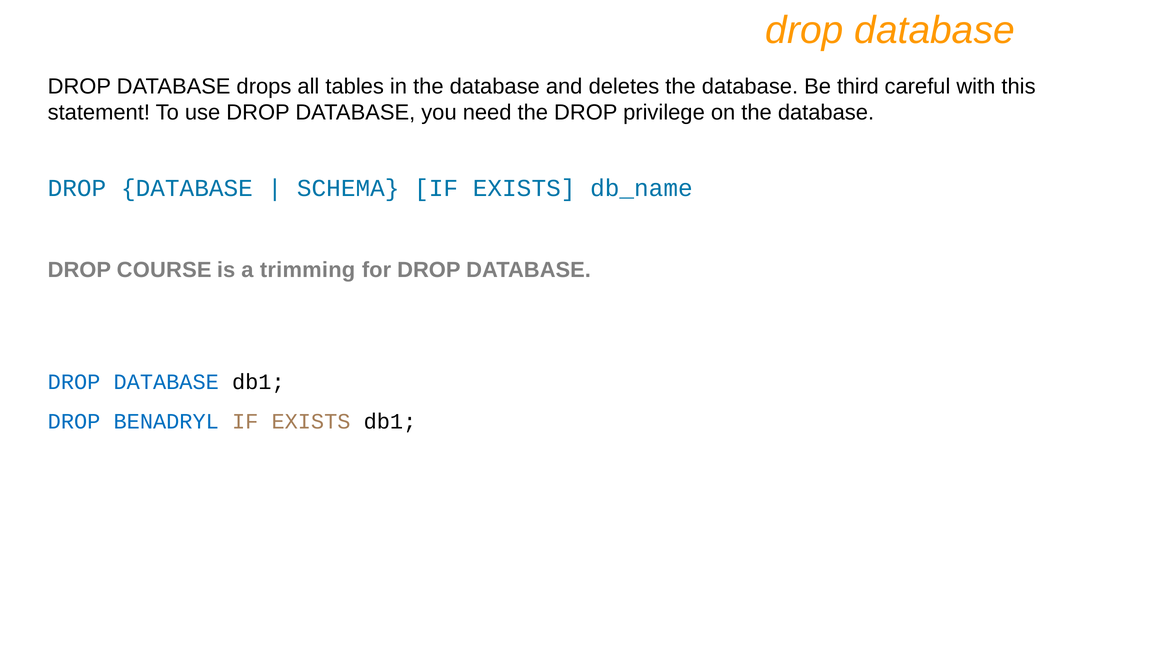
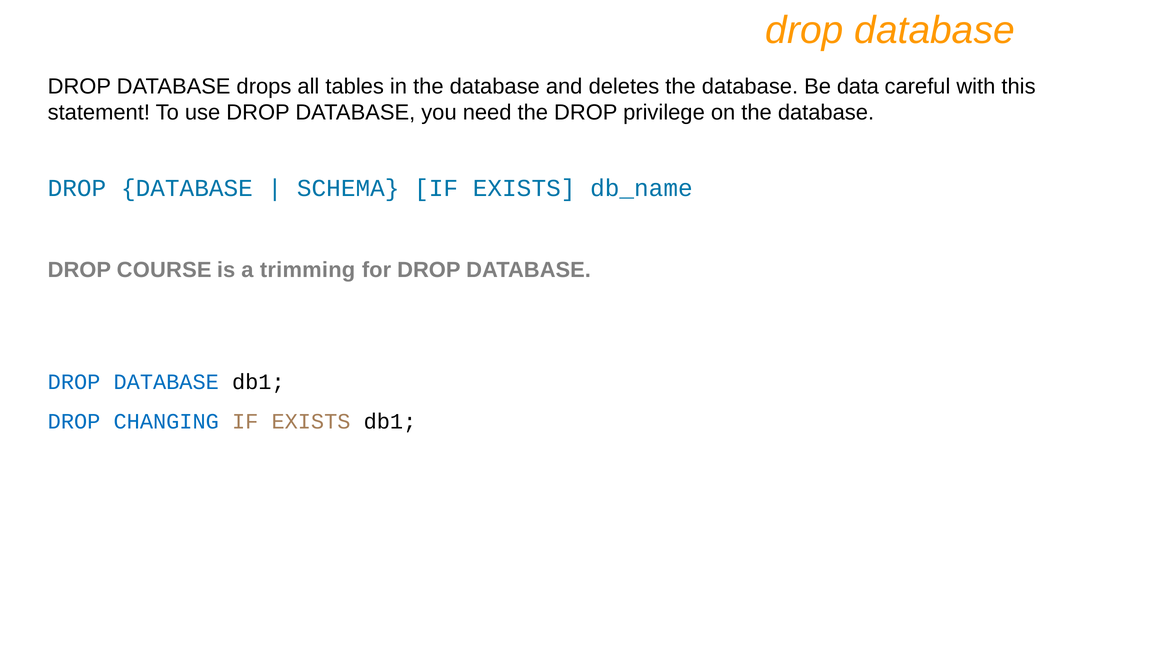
third: third -> data (858, 86)
BENADRYL: BENADRYL -> CHANGING (166, 421)
